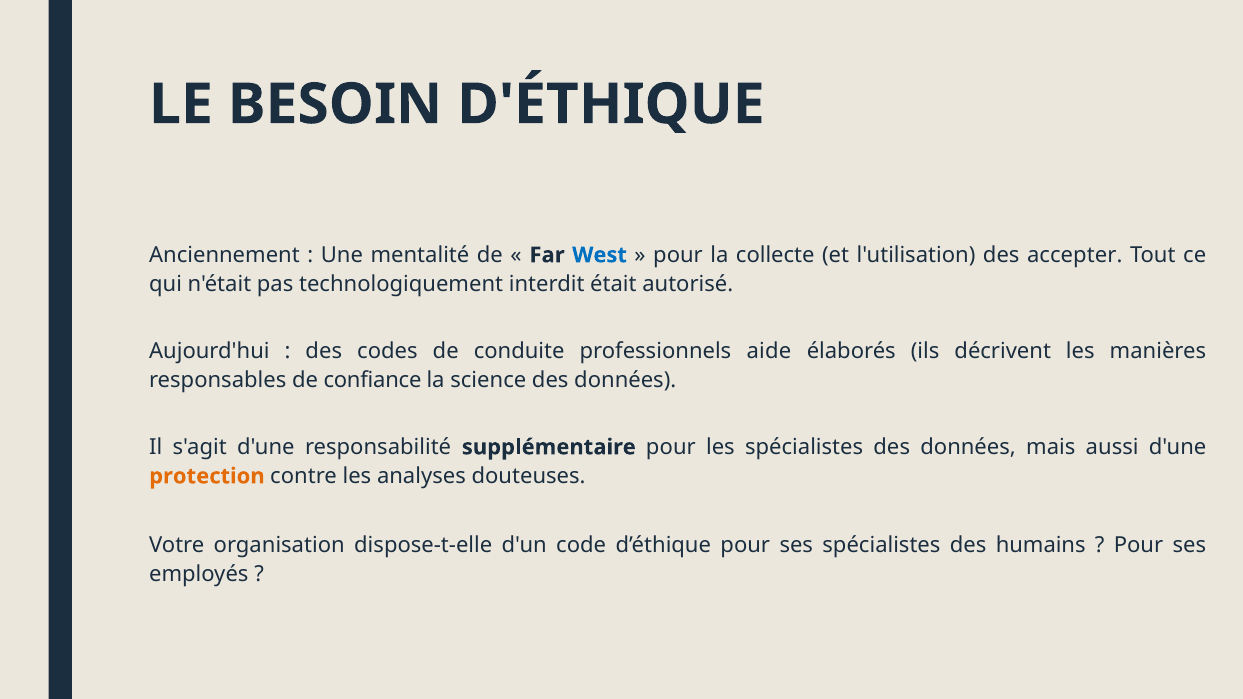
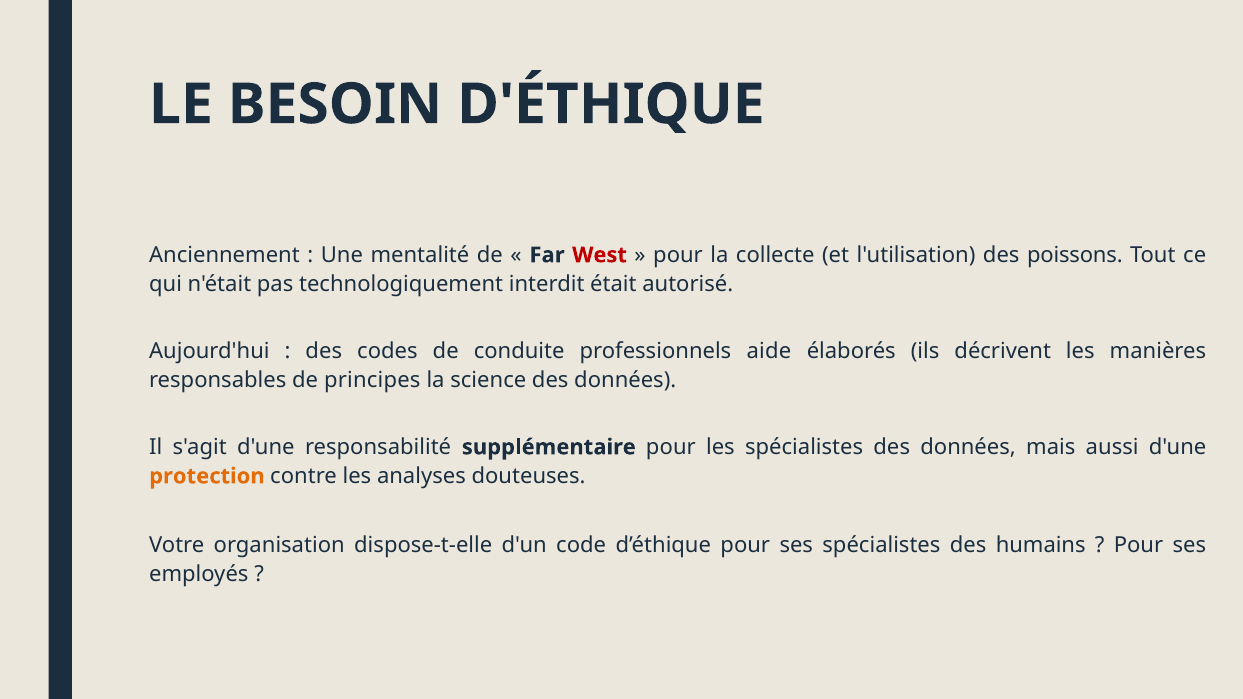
West colour: blue -> red (600, 255)
accepter: accepter -> poissons (1075, 255)
confiance: confiance -> principes (372, 380)
